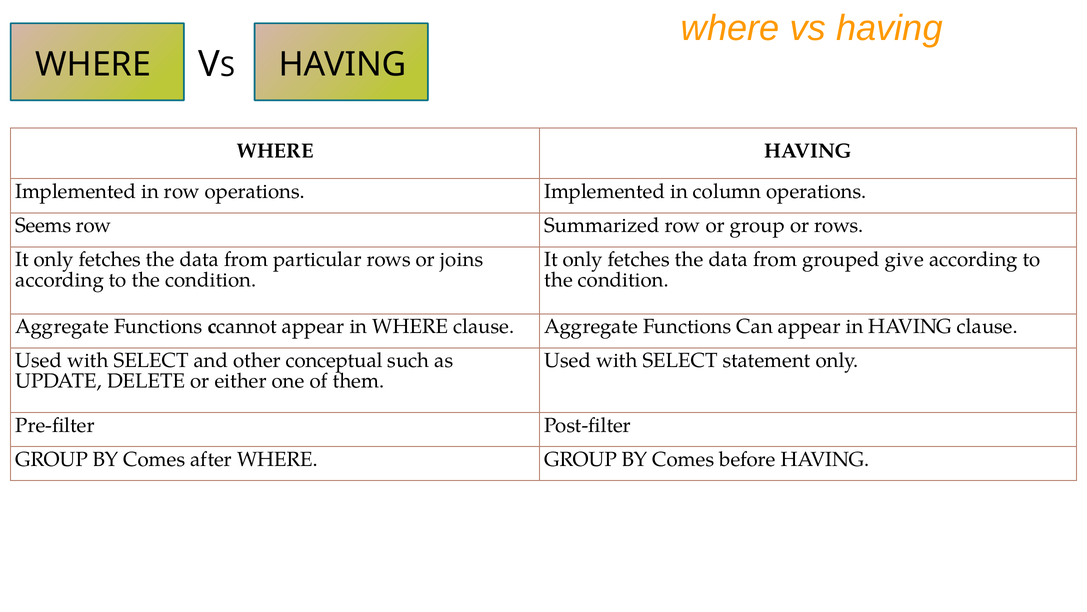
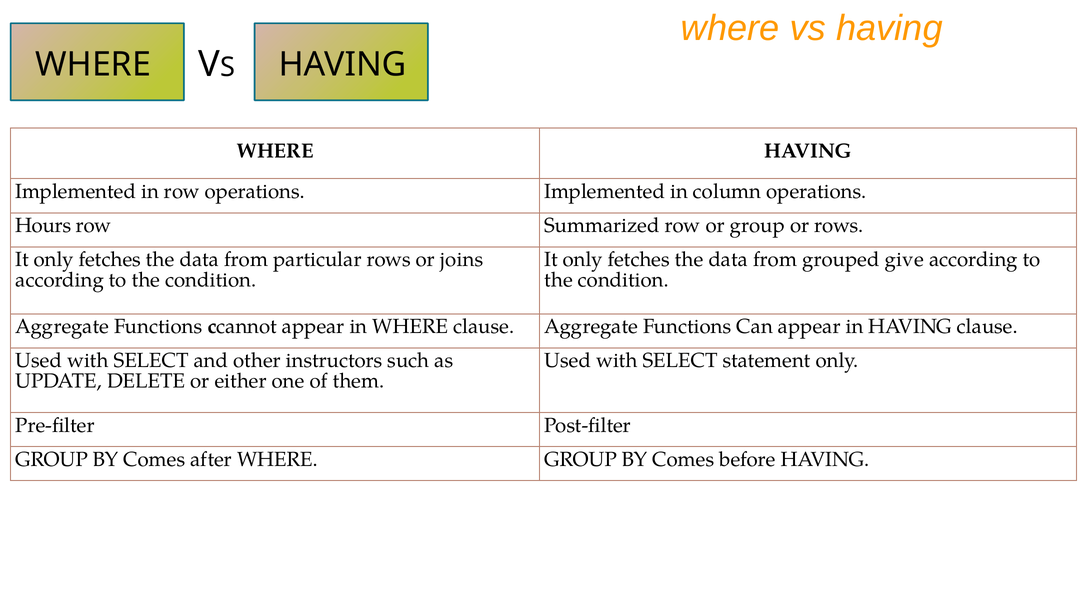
Seems: Seems -> Hours (43, 225)
conceptual: conceptual -> instructors (334, 360)
